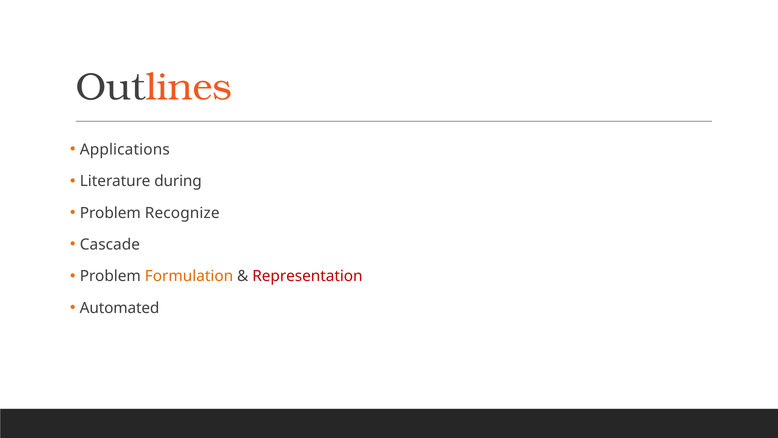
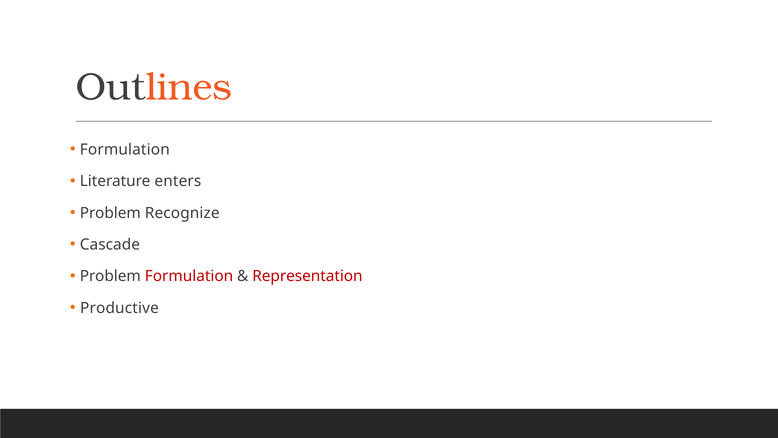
Applications: Applications -> Formulation (125, 150)
during: during -> enters (178, 181)
Formulation colour: orange -> red (189, 276)
Automated: Automated -> Productive (119, 308)
